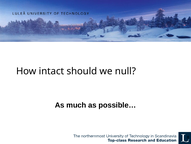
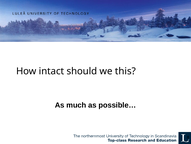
null: null -> this (125, 71)
